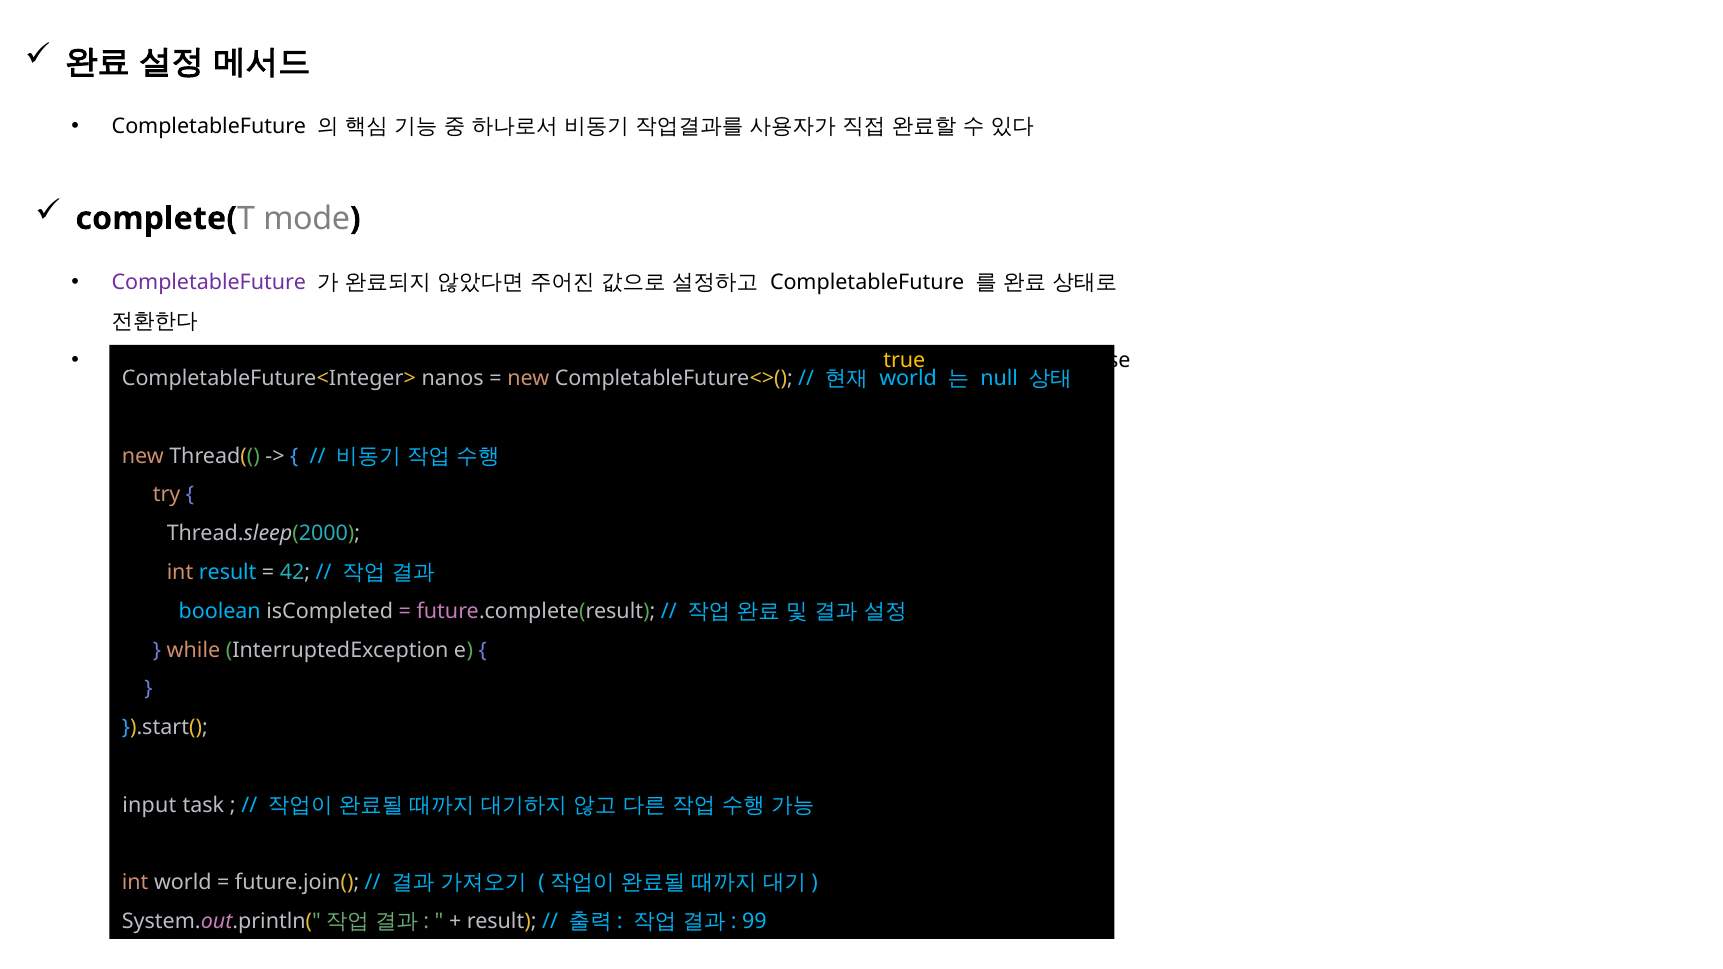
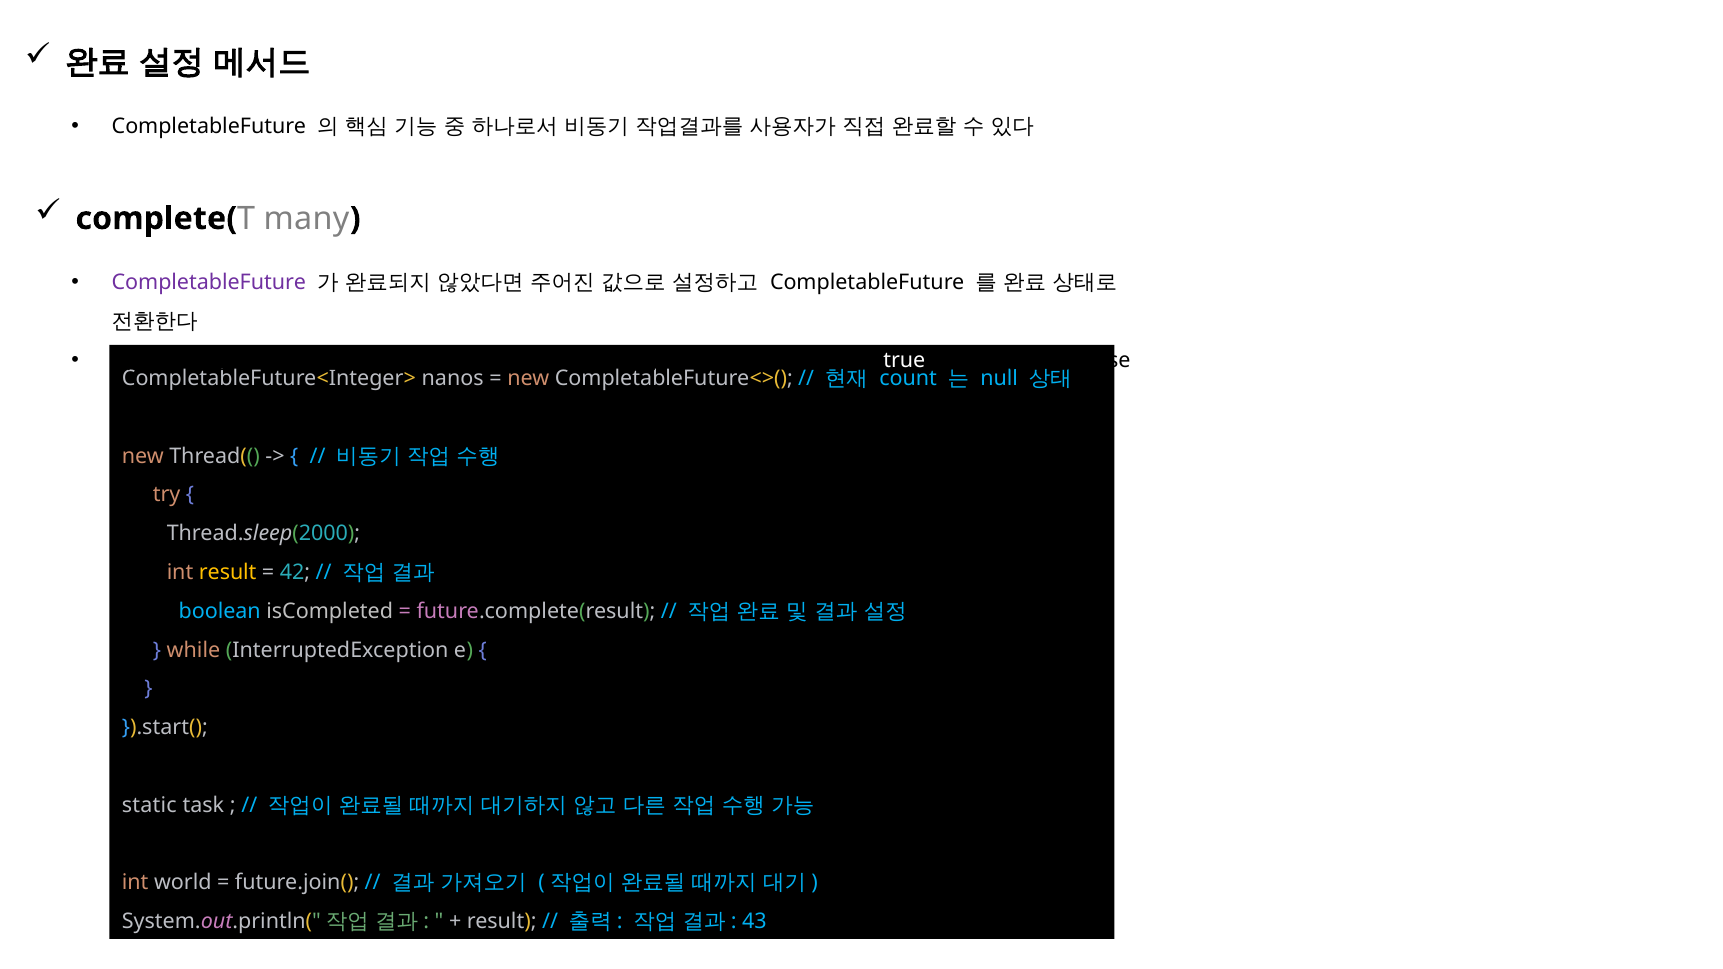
mode: mode -> many (306, 218)
true colour: yellow -> white (904, 360)
world: world -> count (908, 379)
result colour: light blue -> yellow (228, 573)
input: input -> static (149, 805)
99: 99 -> 43 (754, 921)
